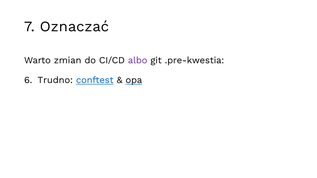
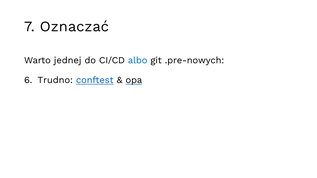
zmian: zmian -> jednej (68, 60)
albo colour: purple -> blue (138, 60)
.pre-kwestia: .pre-kwestia -> .pre-nowych (194, 60)
